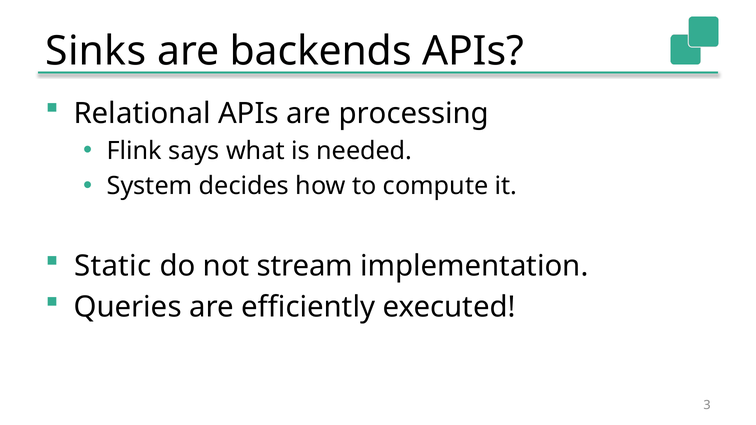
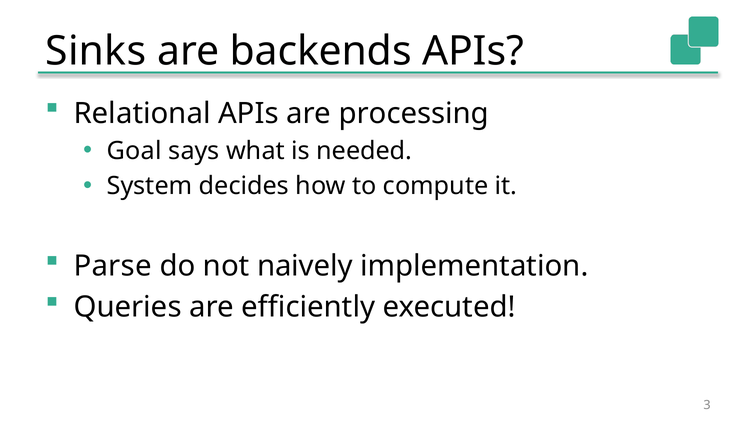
Flink: Flink -> Goal (134, 151)
Static: Static -> Parse (113, 266)
stream: stream -> naively (305, 266)
